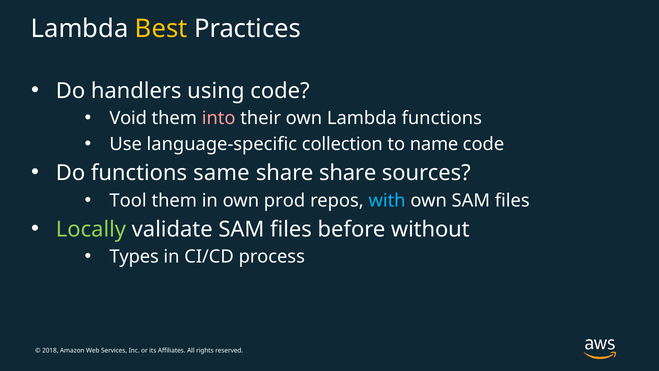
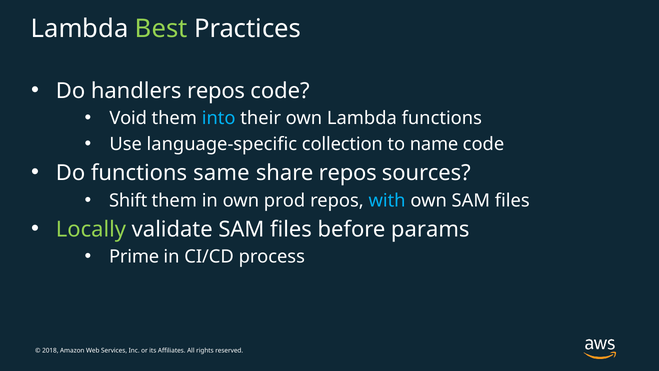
Best colour: yellow -> light green (161, 29)
handlers using: using -> repos (216, 91)
into colour: pink -> light blue (219, 118)
share share: share -> repos (348, 173)
Tool: Tool -> Shift (128, 200)
without: without -> params (430, 229)
Types: Types -> Prime (134, 257)
